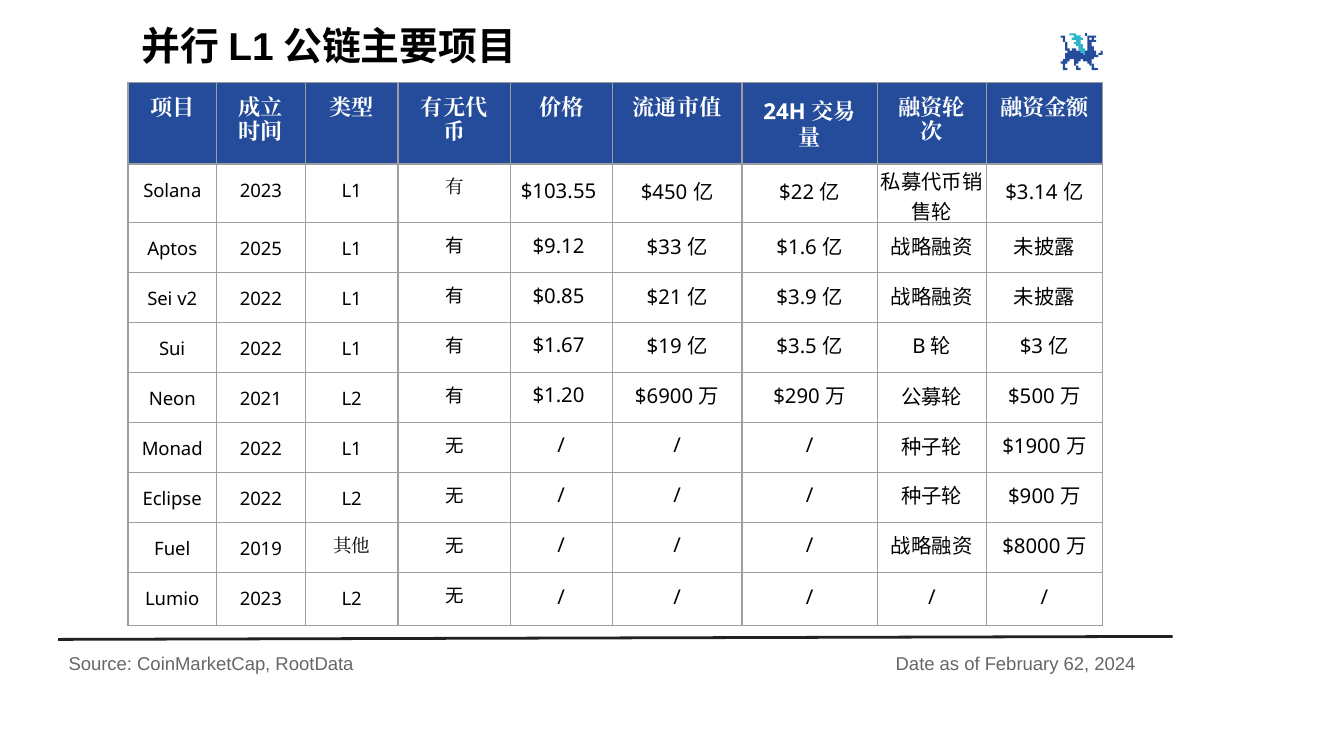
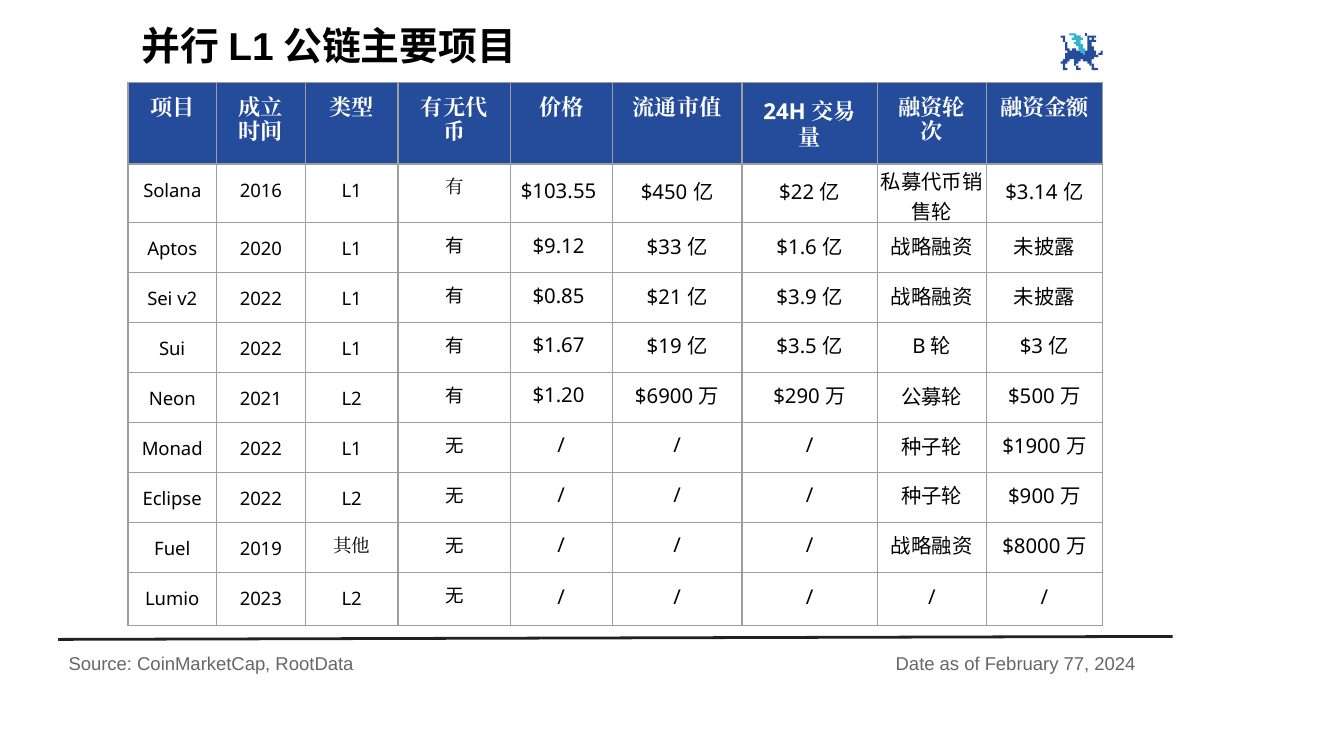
Solana 2023: 2023 -> 2016 (261, 191)
2025: 2025 -> 2020 (261, 250)
62: 62 -> 77 (1077, 664)
